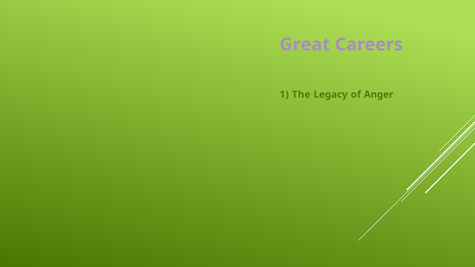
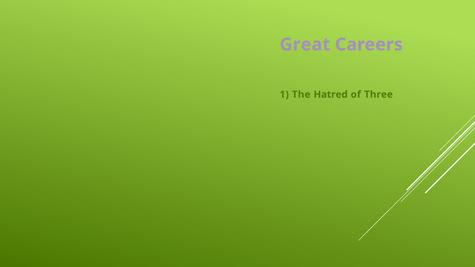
Legacy: Legacy -> Hatred (331, 95)
Anger: Anger -> Three (378, 95)
